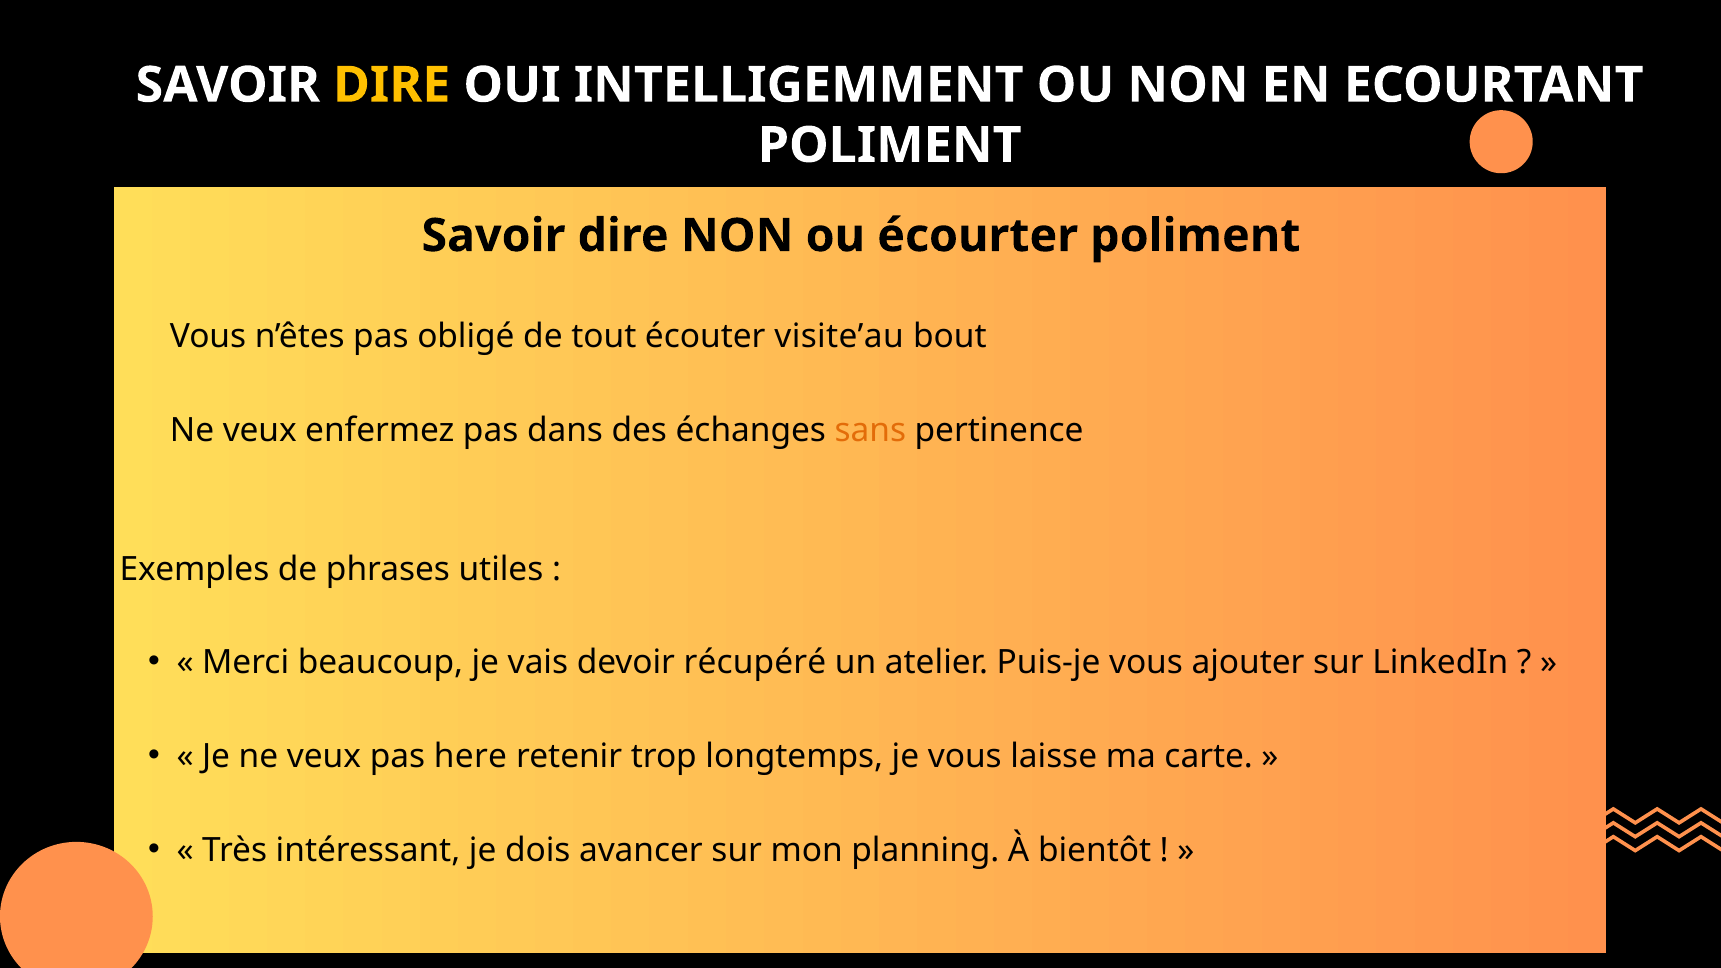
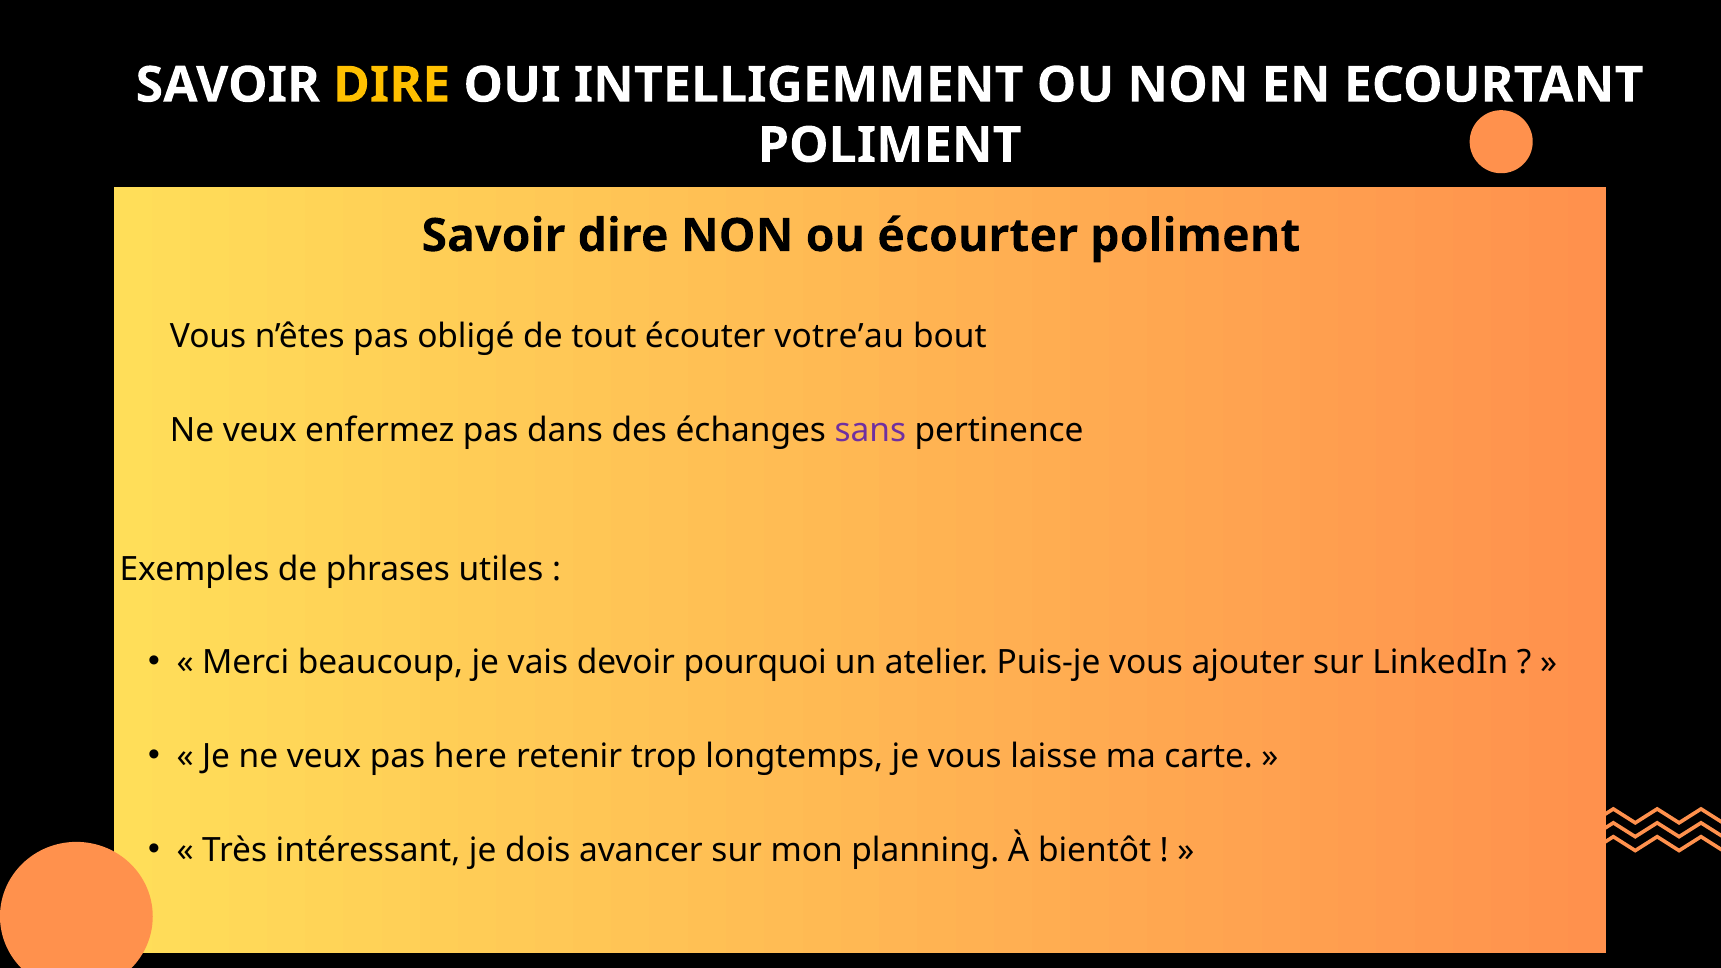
visite’au: visite’au -> votre’au (839, 336)
sans colour: orange -> purple (870, 430)
récupéré: récupéré -> pourquoi (755, 663)
